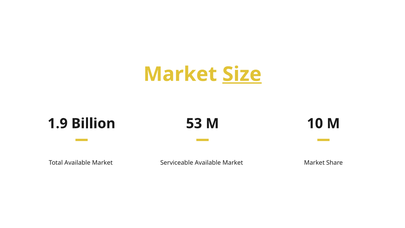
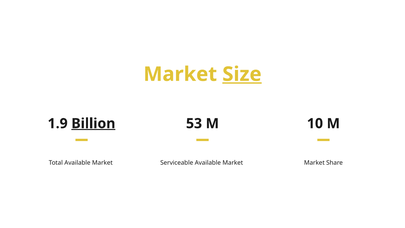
Billion underline: none -> present (93, 123)
